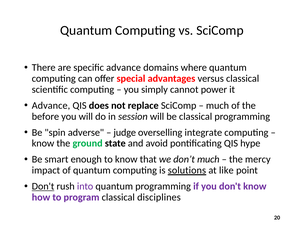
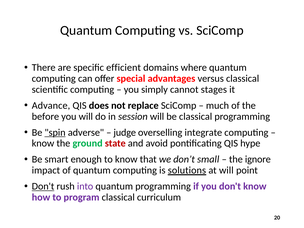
specific advance: advance -> efficient (124, 68)
power: power -> stages (214, 90)
spin underline: none -> present (55, 132)
state colour: black -> red (115, 143)
don’t much: much -> small (208, 159)
mercy: mercy -> ignore (258, 159)
at like: like -> will (226, 170)
disciplines: disciplines -> curriculum (159, 197)
